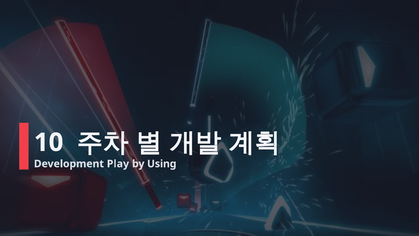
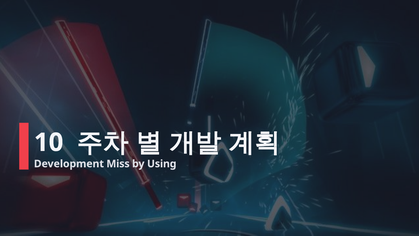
Play: Play -> Miss (118, 164)
